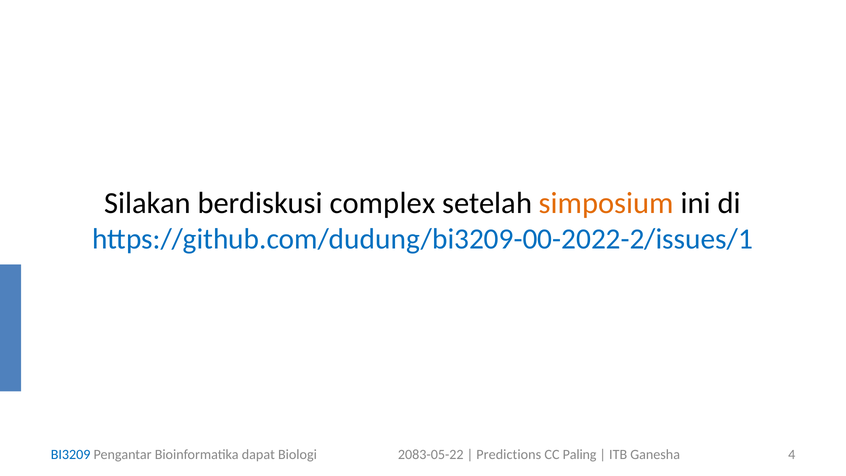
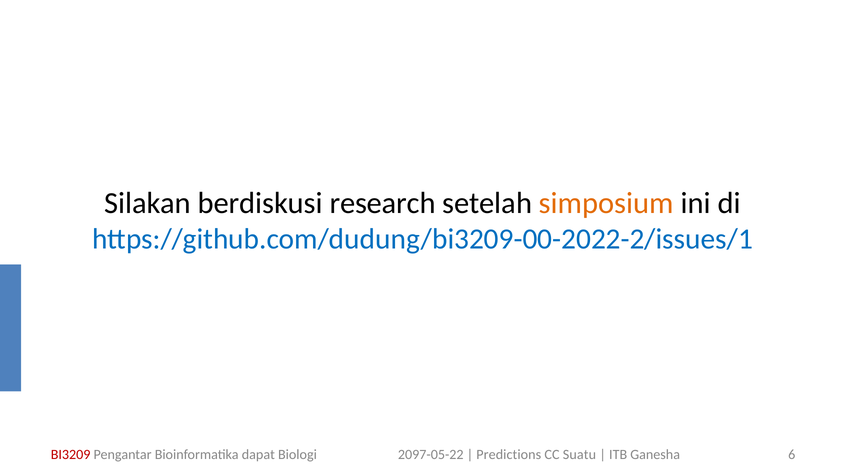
complex: complex -> research (383, 203)
BI3209 colour: blue -> red (71, 455)
2083-05-22: 2083-05-22 -> 2097-05-22 (431, 455)
Paling: Paling -> Suatu (579, 455)
4: 4 -> 6 (792, 455)
